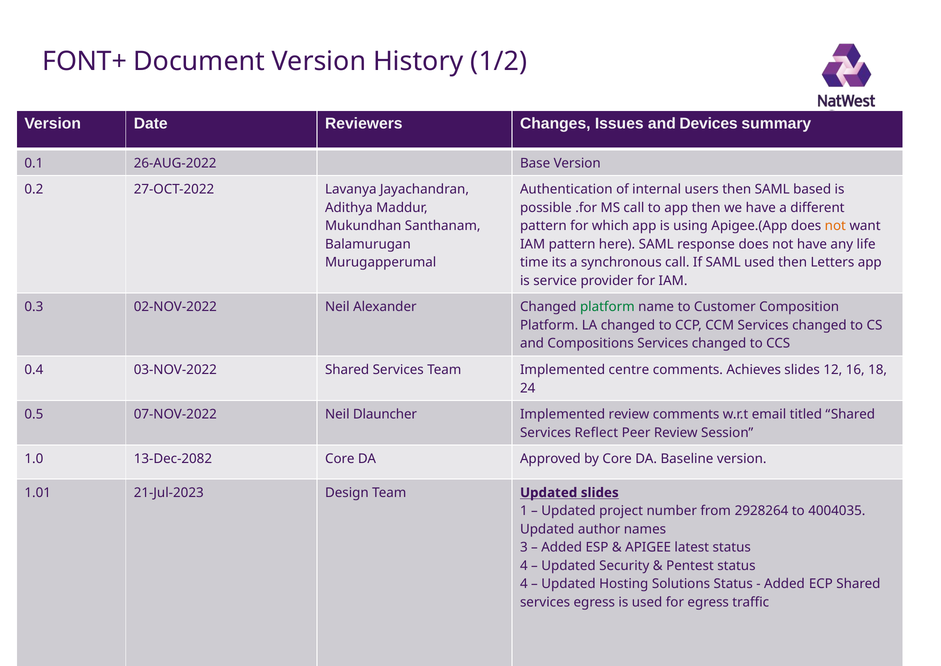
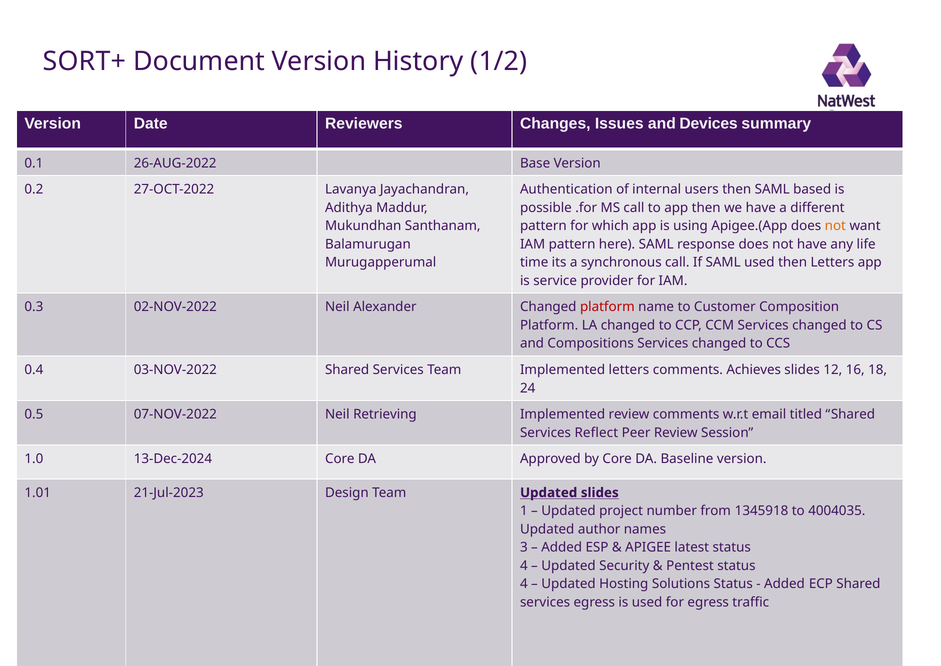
FONT+: FONT+ -> SORT+ (84, 62)
platform colour: green -> red (607, 307)
Implemented centre: centre -> letters (629, 370)
Dlauncher: Dlauncher -> Retrieving (385, 414)
13-Dec-2082: 13-Dec-2082 -> 13-Dec-2024 (173, 459)
2928264: 2928264 -> 1345918 (762, 511)
